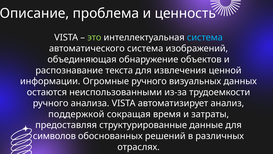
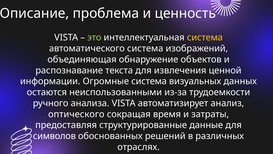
система colour: light blue -> yellow (205, 37)
Огромные ручного: ручного -> система (149, 81)
поддержкой: поддержкой -> оптического (76, 114)
